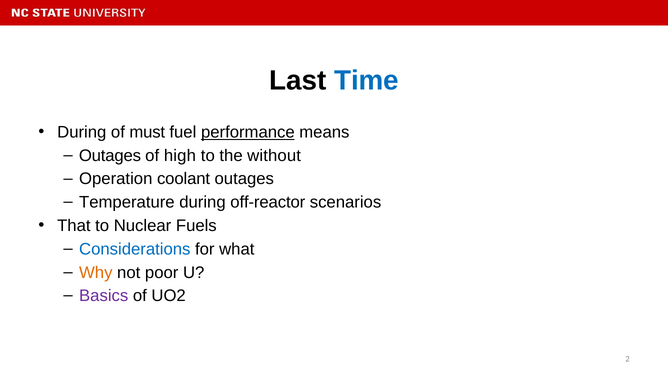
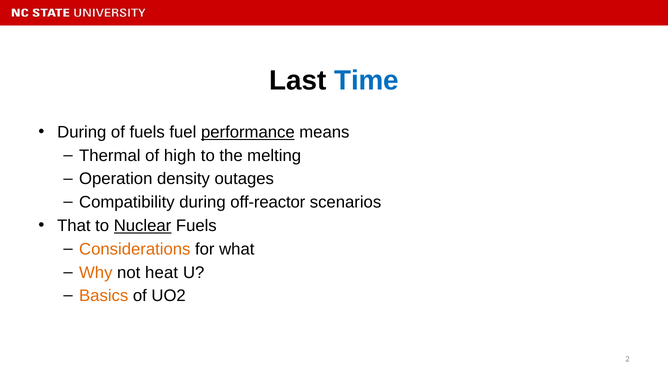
of must: must -> fuels (147, 132)
Outages: Outages -> Thermal (110, 155)
without: without -> melting (274, 155)
coolant: coolant -> density (183, 179)
Temperature: Temperature -> Compatibility (127, 202)
Nuclear underline: none -> present (143, 226)
Considerations colour: blue -> orange (135, 249)
poor: poor -> heat (162, 272)
Basics colour: purple -> orange (104, 296)
